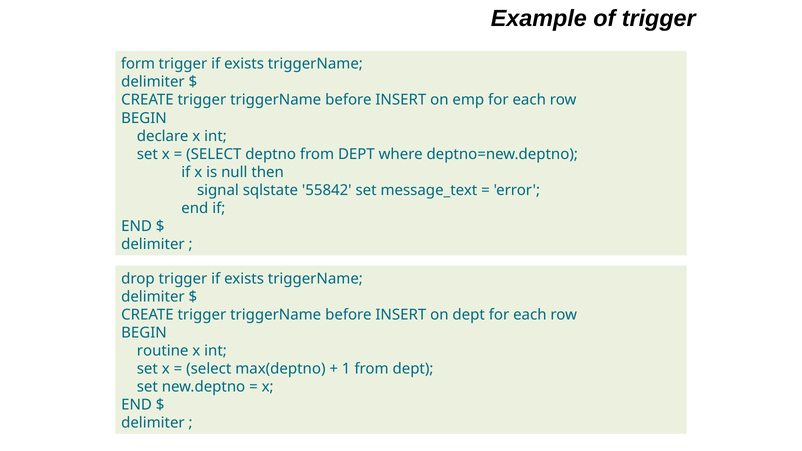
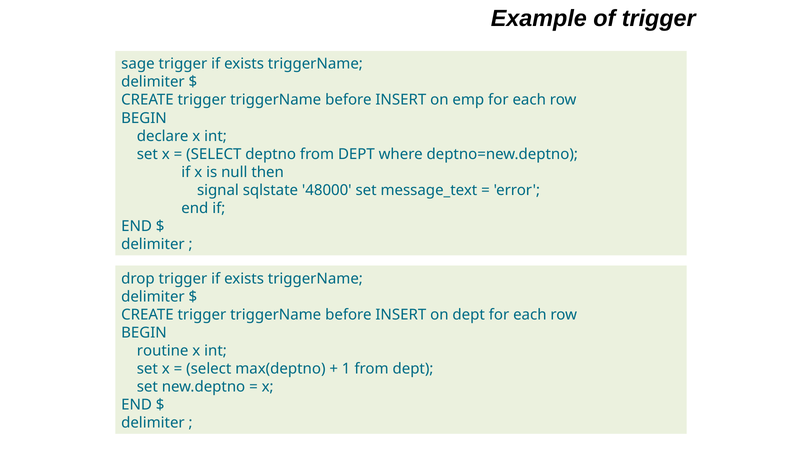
form: form -> sage (138, 64)
55842: 55842 -> 48000 (327, 190)
